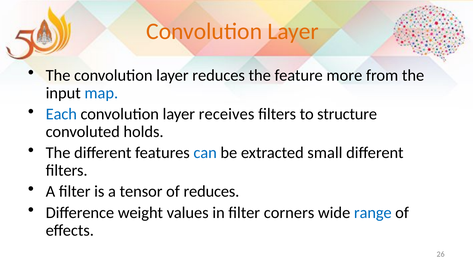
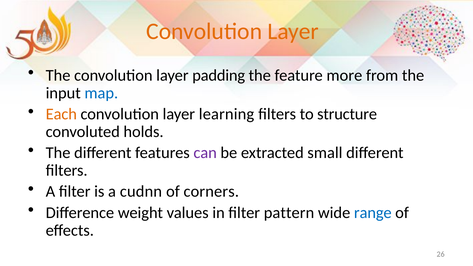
layer reduces: reduces -> padding (219, 75)
Each colour: blue -> orange (61, 114)
receives: receives -> learning (227, 114)
can colour: blue -> purple (205, 153)
tensor: tensor -> cudnn (141, 192)
of reduces: reduces -> corners (211, 192)
corners: corners -> pattern (289, 213)
